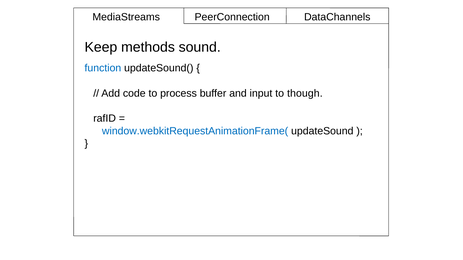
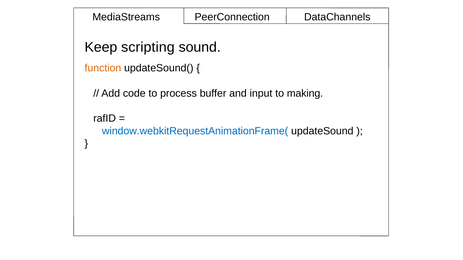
methods: methods -> scripting (148, 47)
function colour: blue -> orange (103, 68)
though: though -> making (305, 93)
